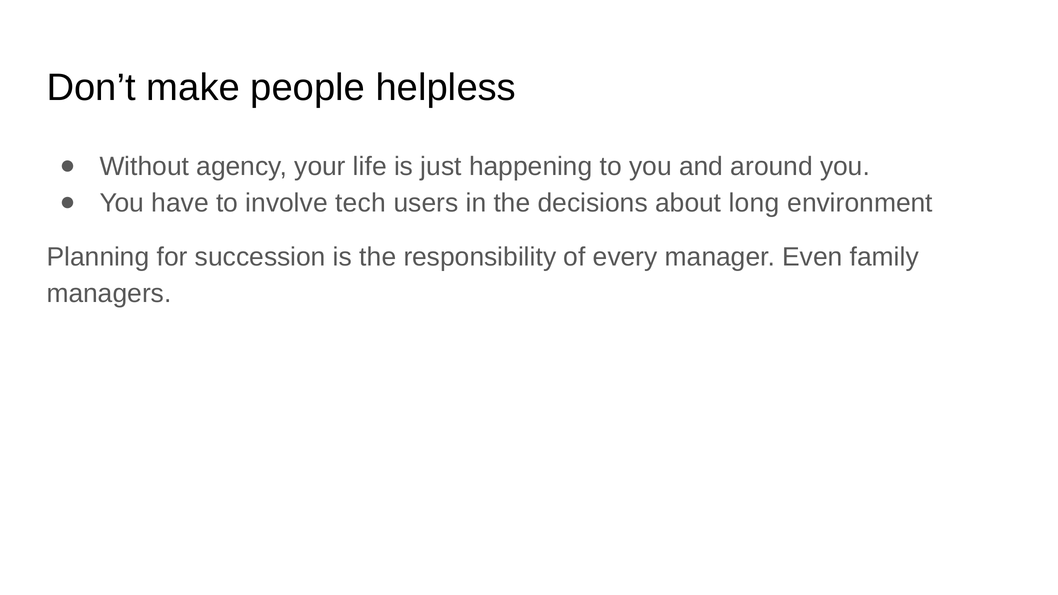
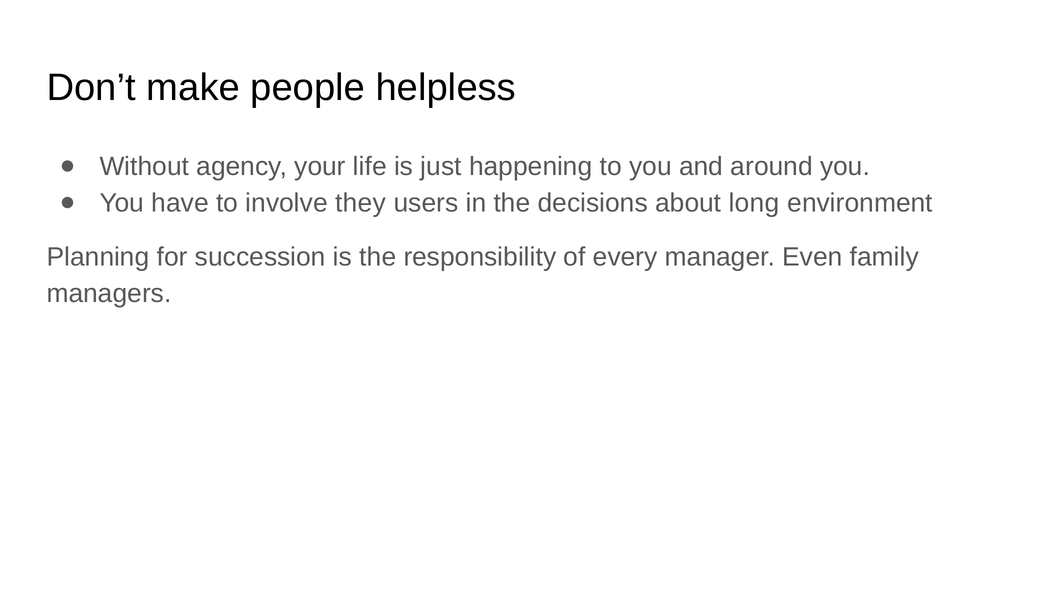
tech: tech -> they (361, 203)
